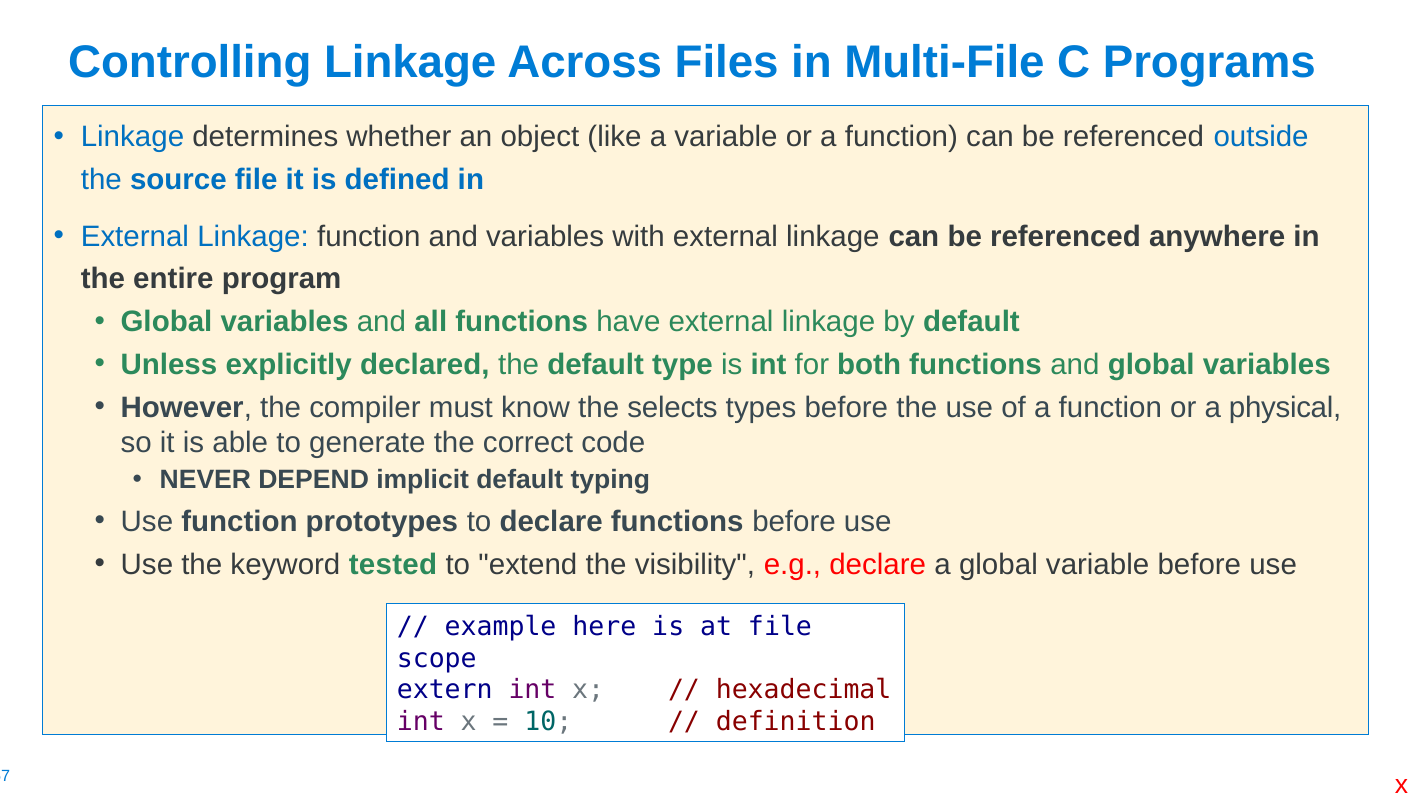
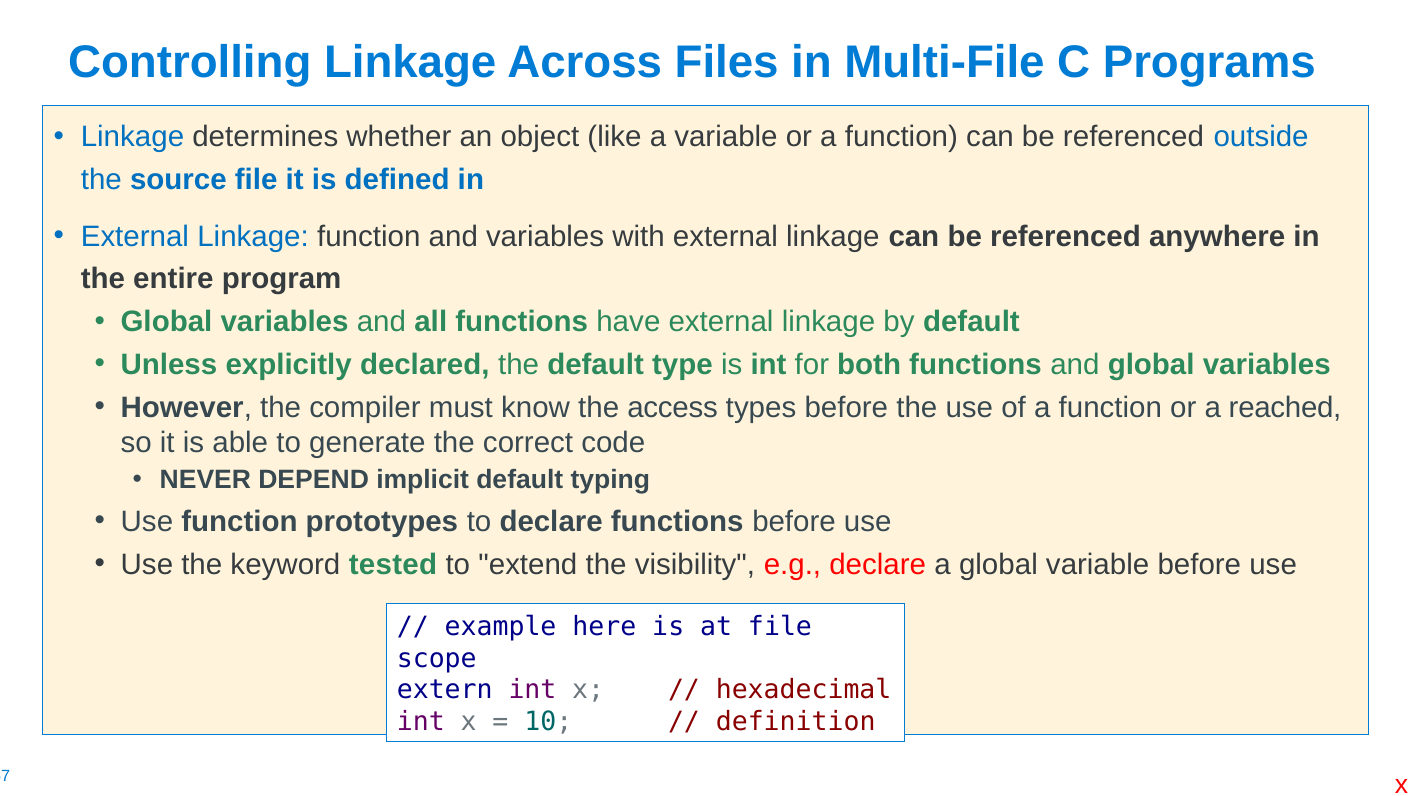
selects: selects -> access (673, 407)
physical: physical -> reached (1285, 407)
